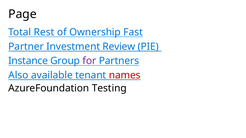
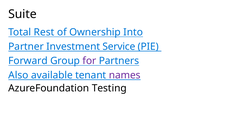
Page: Page -> Suite (22, 14)
Fast: Fast -> Into (133, 32)
Review: Review -> Service (119, 47)
Instance: Instance -> Forward (28, 61)
names colour: red -> purple (125, 75)
